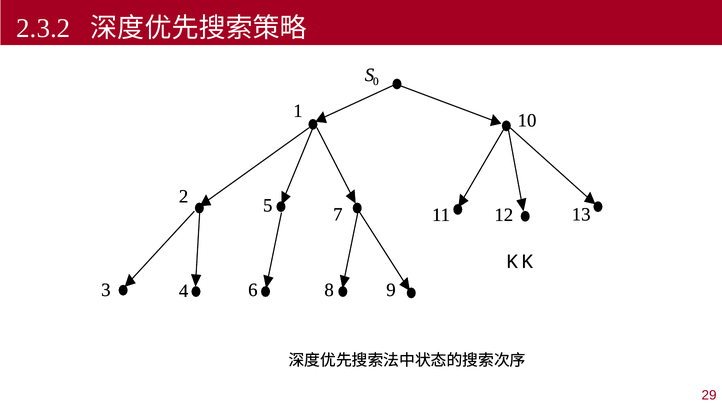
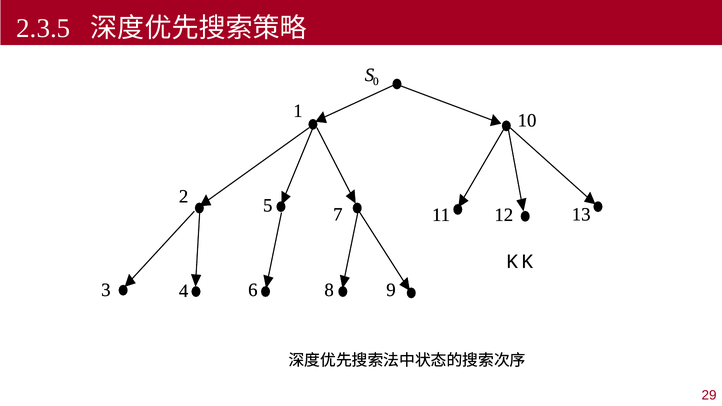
2.3.2: 2.3.2 -> 2.3.5 (43, 28)
